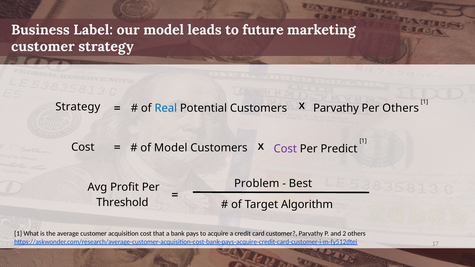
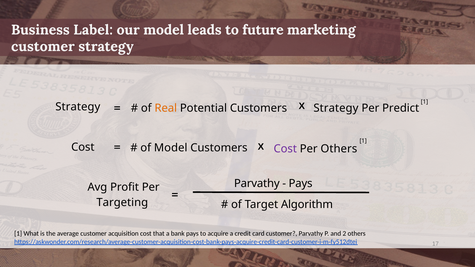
Real colour: blue -> orange (166, 108)
Customers Parvathy: Parvathy -> Strategy (336, 108)
Per Others: Others -> Predict (401, 108)
Per Predict: Predict -> Others (339, 149)
Problem: Problem -> Parvathy (257, 184)
Best: Best -> Pays (301, 184)
Threshold: Threshold -> Targeting (122, 203)
